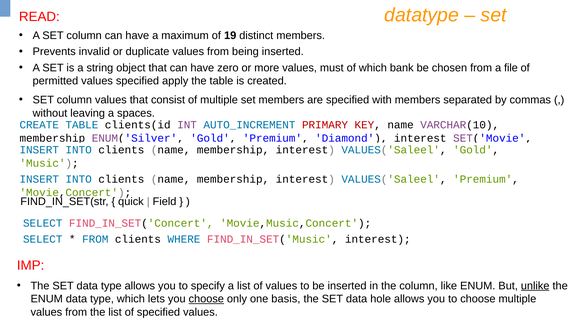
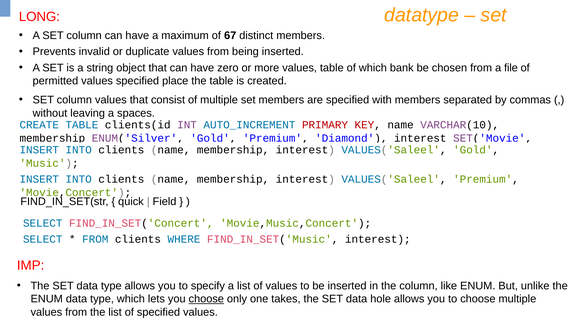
READ: READ -> LONG (39, 17)
19: 19 -> 67 (230, 36)
values must: must -> table (332, 68)
apply: apply -> place (175, 81)
unlike underline: present -> none (535, 285)
basis: basis -> takes (286, 298)
